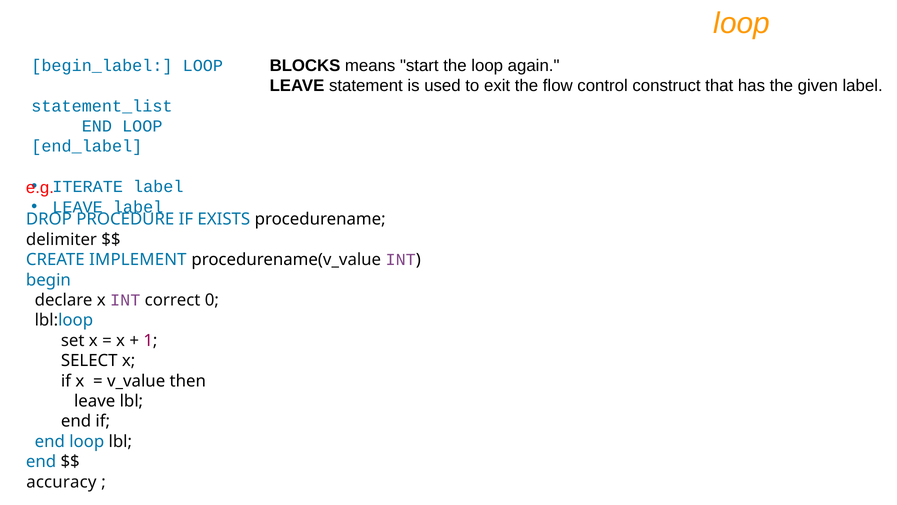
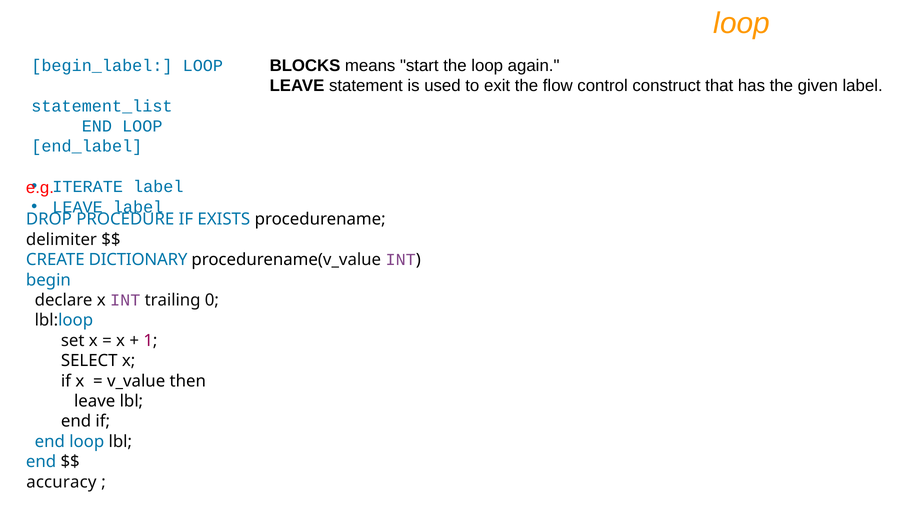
IMPLEMENT: IMPLEMENT -> DICTIONARY (138, 260)
correct: correct -> trailing (173, 300)
